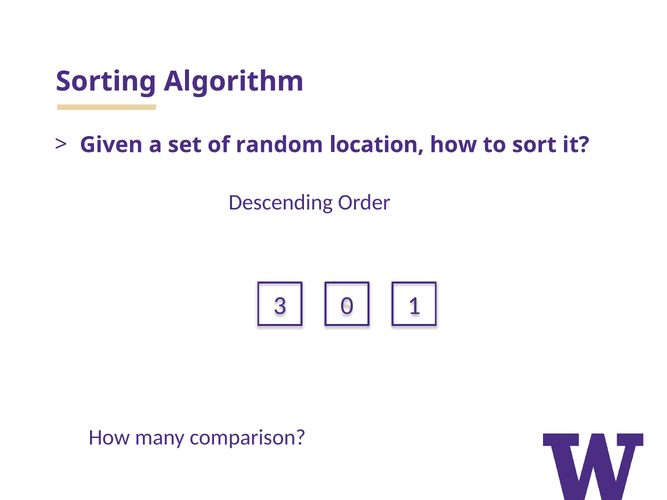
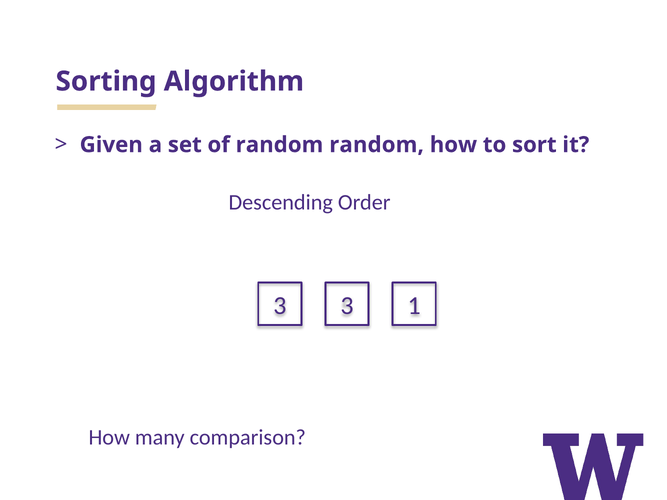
random location: location -> random (377, 145)
3 0: 0 -> 3 (347, 306)
